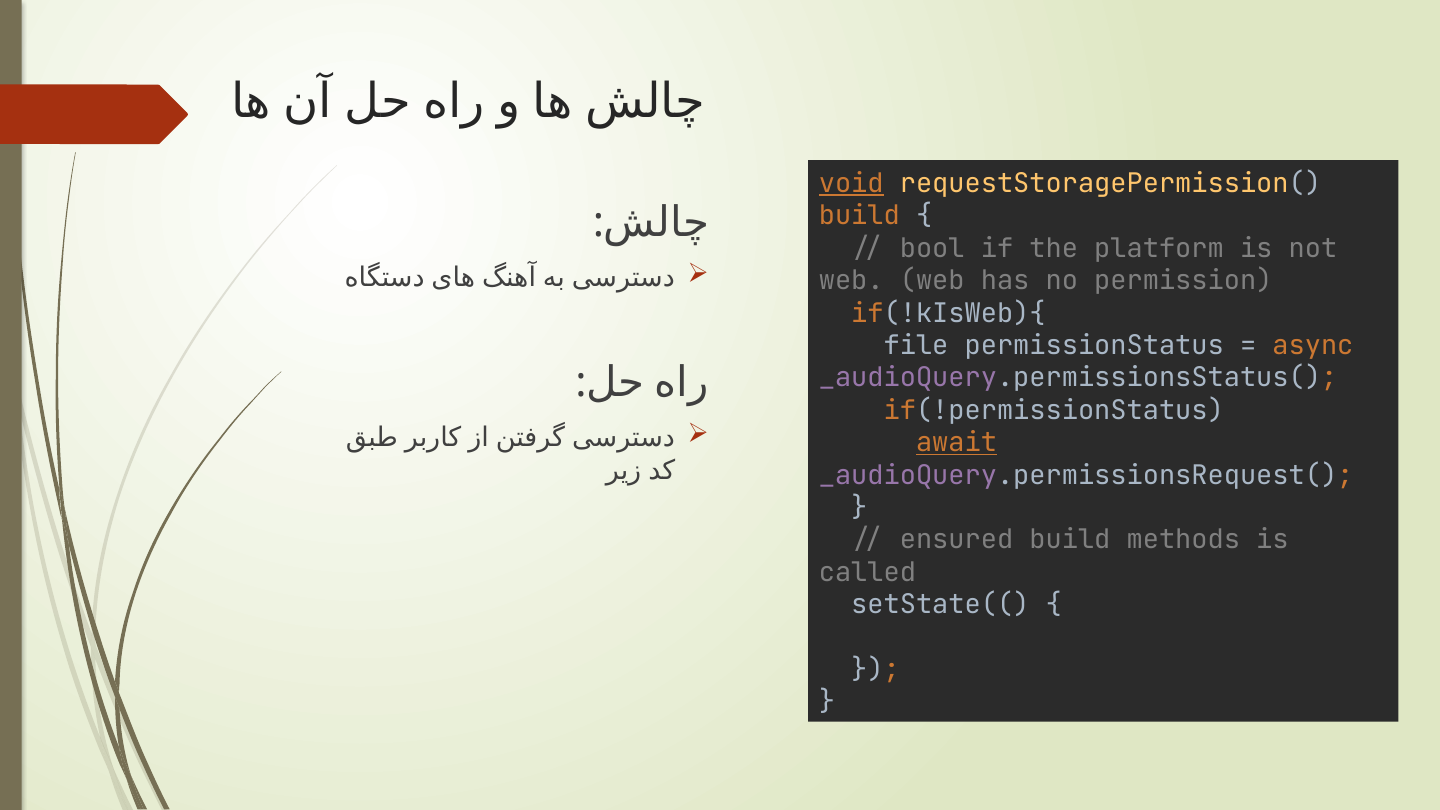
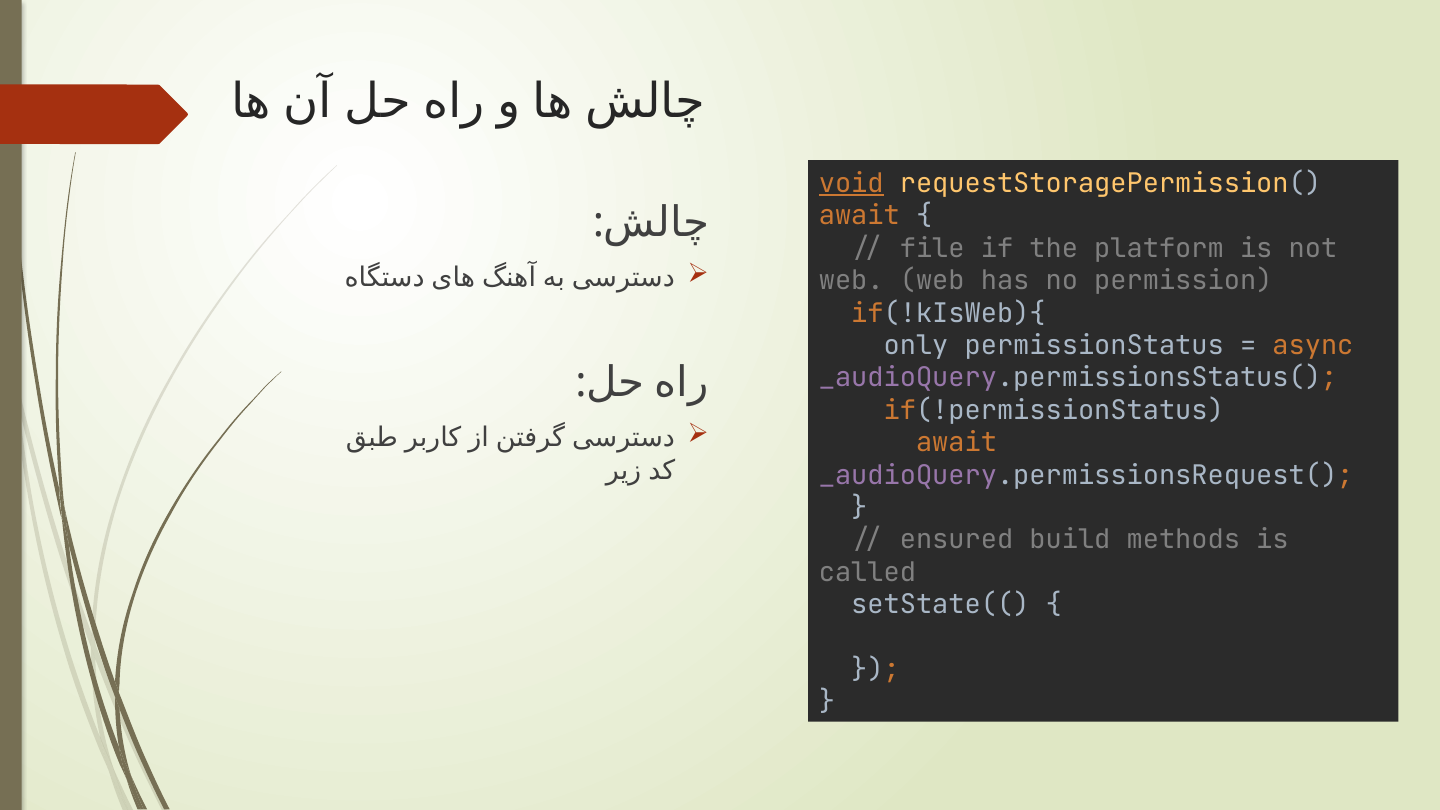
build: build -> await (859, 216)
bool: bool -> file (932, 248)
file: file -> only (916, 346)
await underline: present -> none (957, 443)
